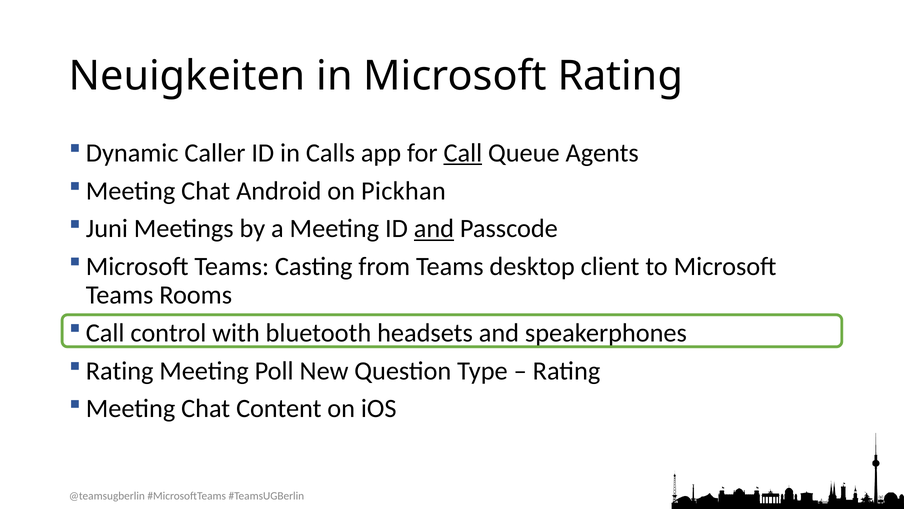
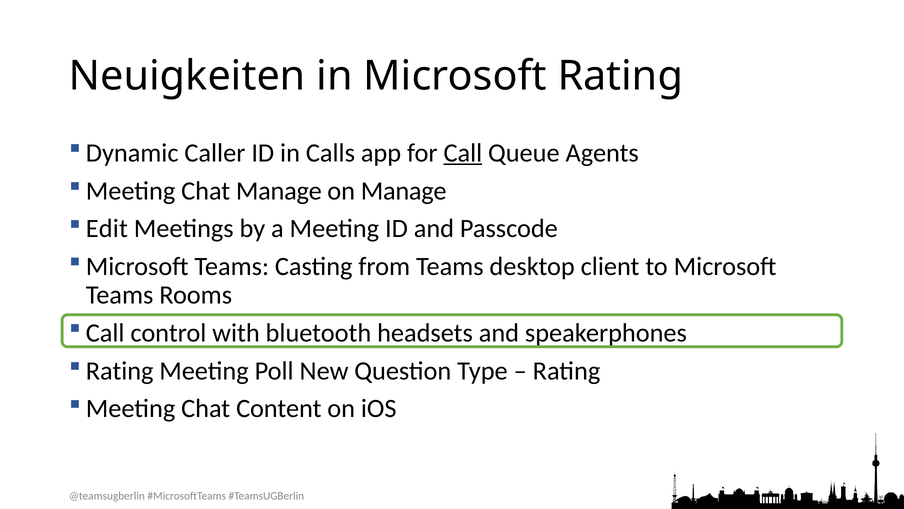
Chat Android: Android -> Manage (279, 191)
on Pickhan: Pickhan -> Manage (404, 191)
Juni: Juni -> Edit (107, 228)
and underline: present -> none (434, 228)
